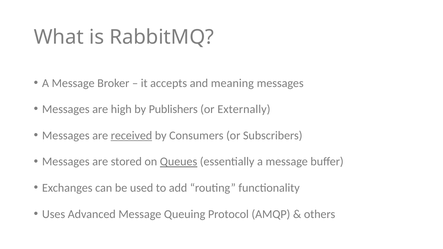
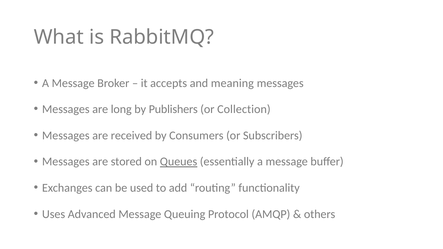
high: high -> long (121, 109)
Externally: Externally -> Collection (244, 109)
received underline: present -> none (131, 136)
